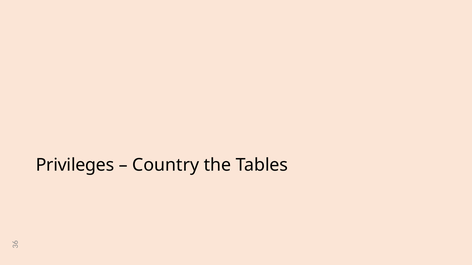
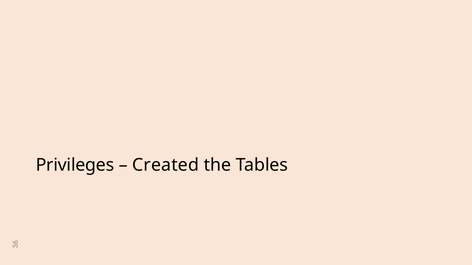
Country: Country -> Created (166, 165)
